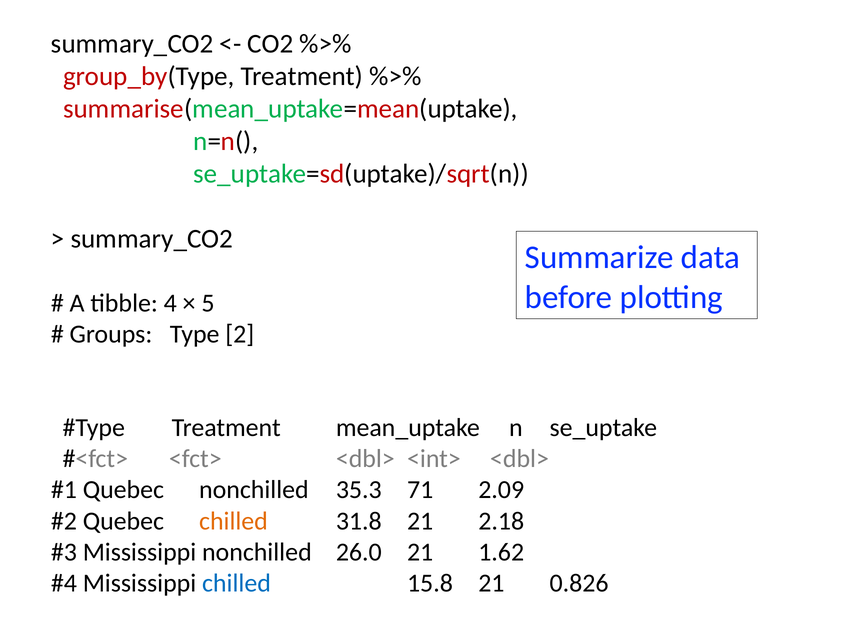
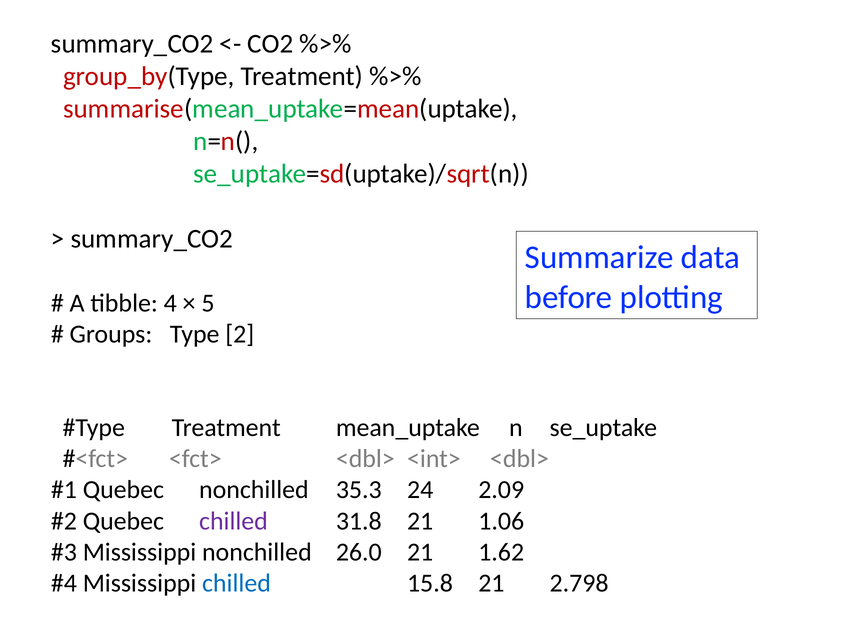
71: 71 -> 24 (420, 490)
chilled colour: orange -> purple (233, 521)
2.18: 2.18 -> 1.06 (501, 521)
0.826: 0.826 -> 2.798 (579, 583)
